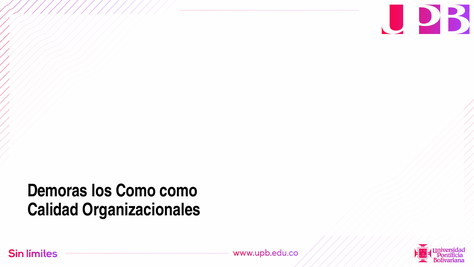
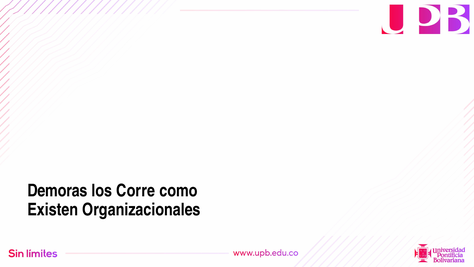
los Como: Como -> Corre (136, 191)
Calidad: Calidad -> Existen (53, 209)
